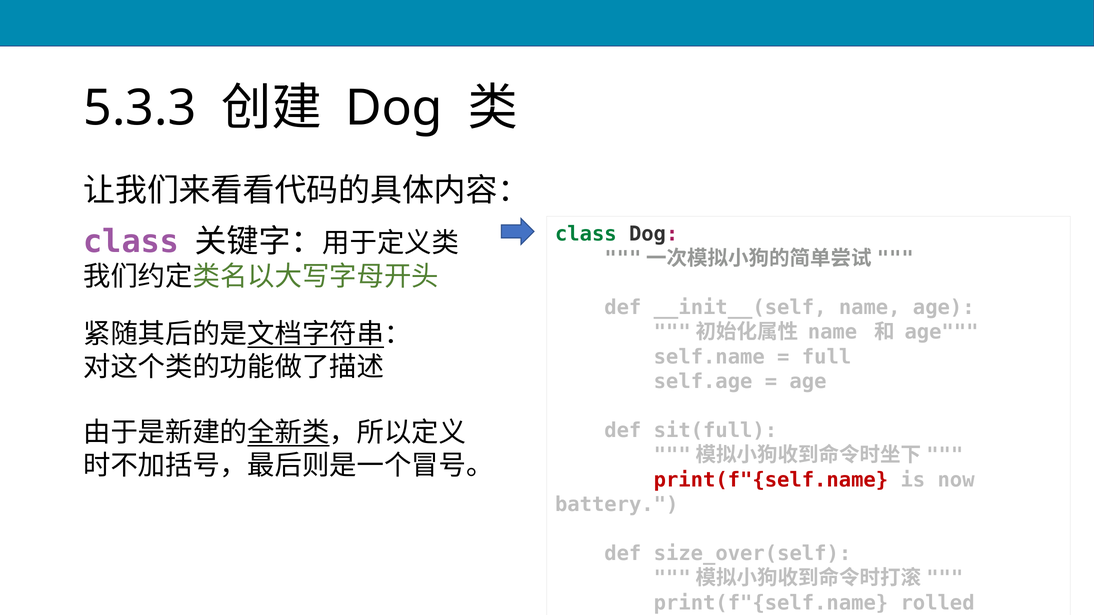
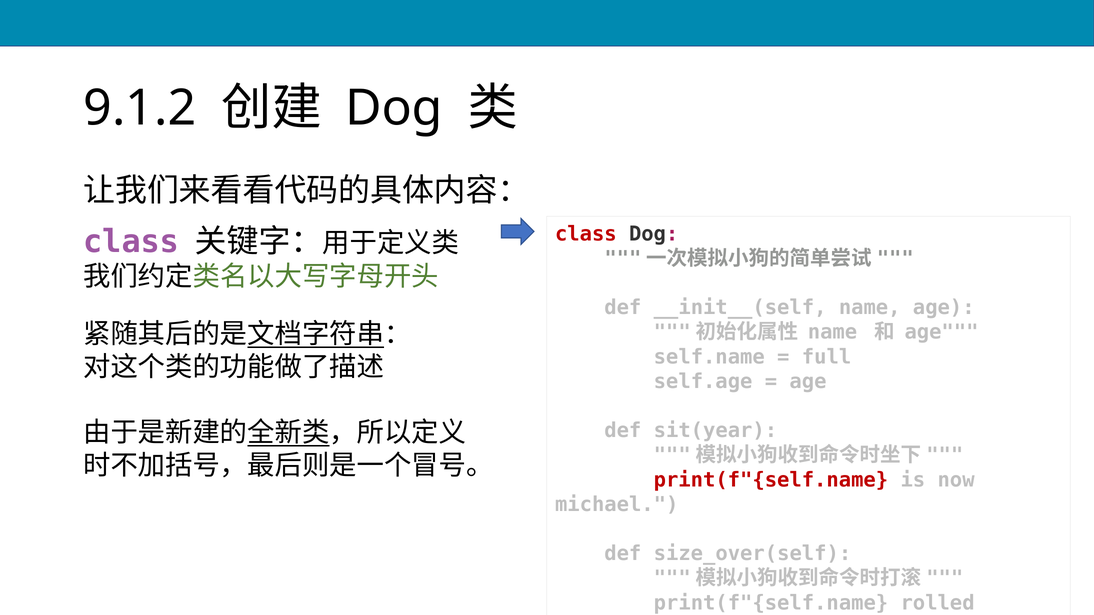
5.3.3: 5.3.3 -> 9.1.2 (140, 108)
class colour: green -> red (586, 234)
sit(full: sit(full -> sit(year (715, 431)
battery: battery -> michael (617, 505)
